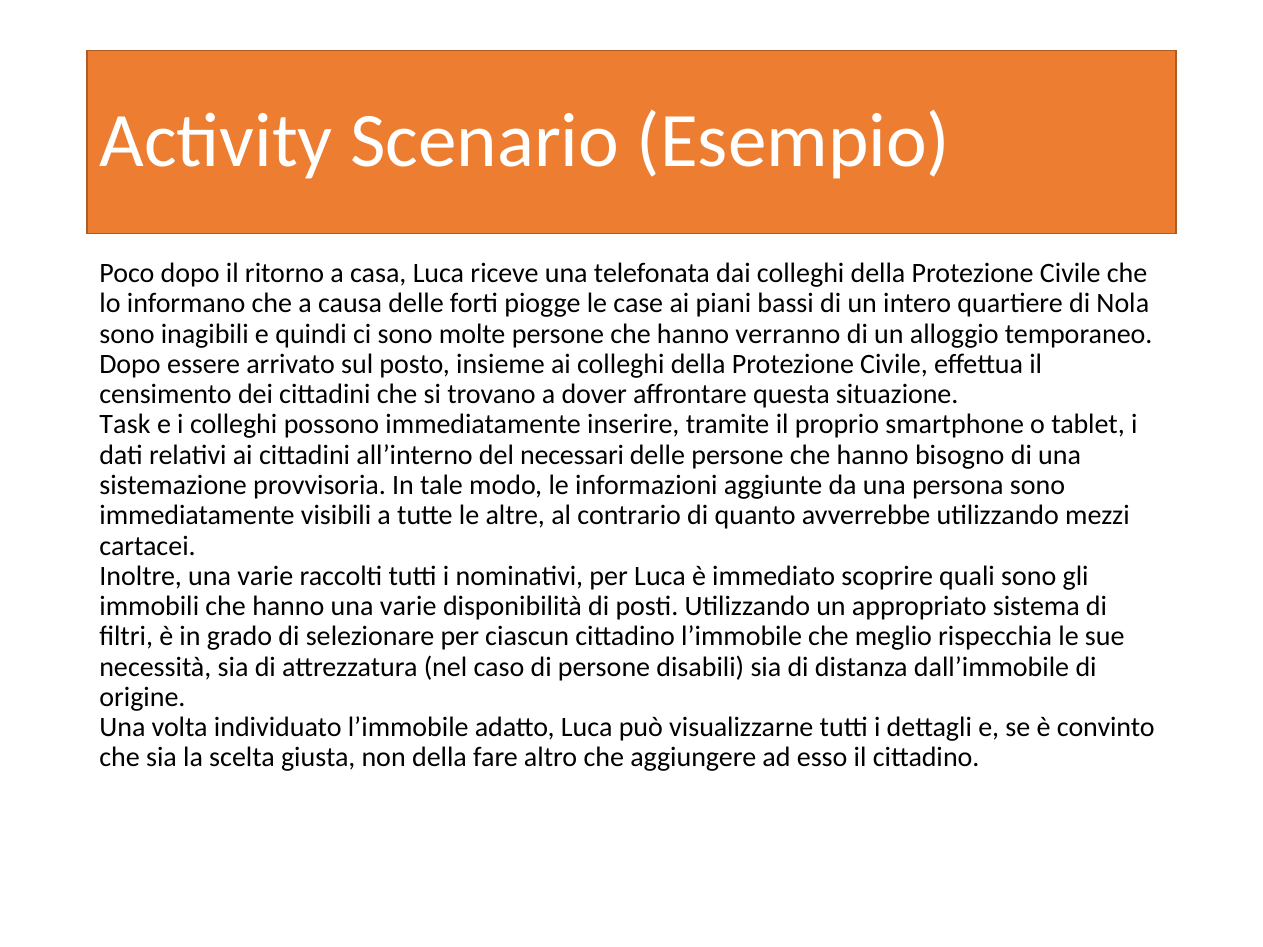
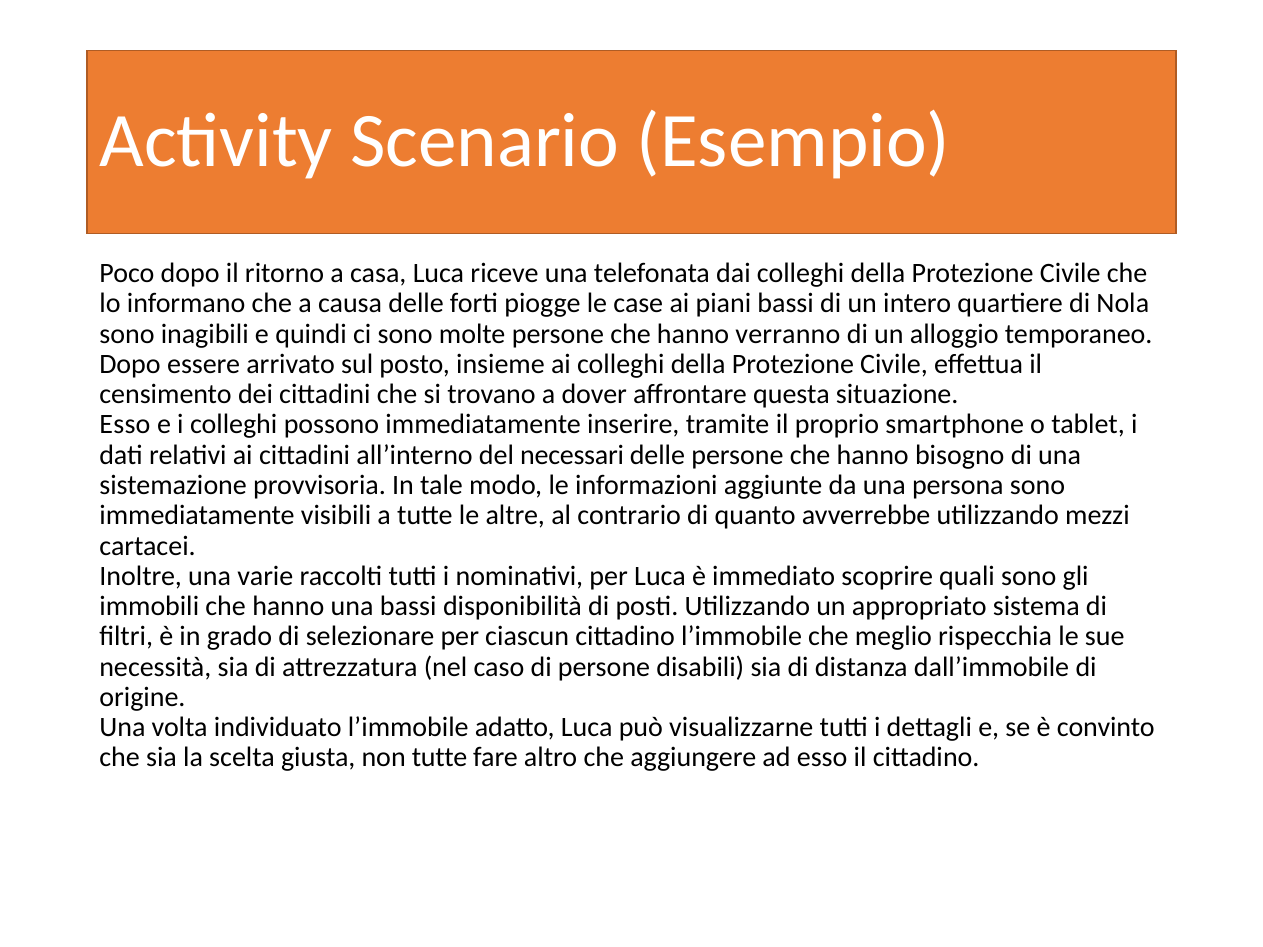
Task: Task -> Esso (125, 425)
hanno una varie: varie -> bassi (408, 607)
non della: della -> tutte (440, 758)
